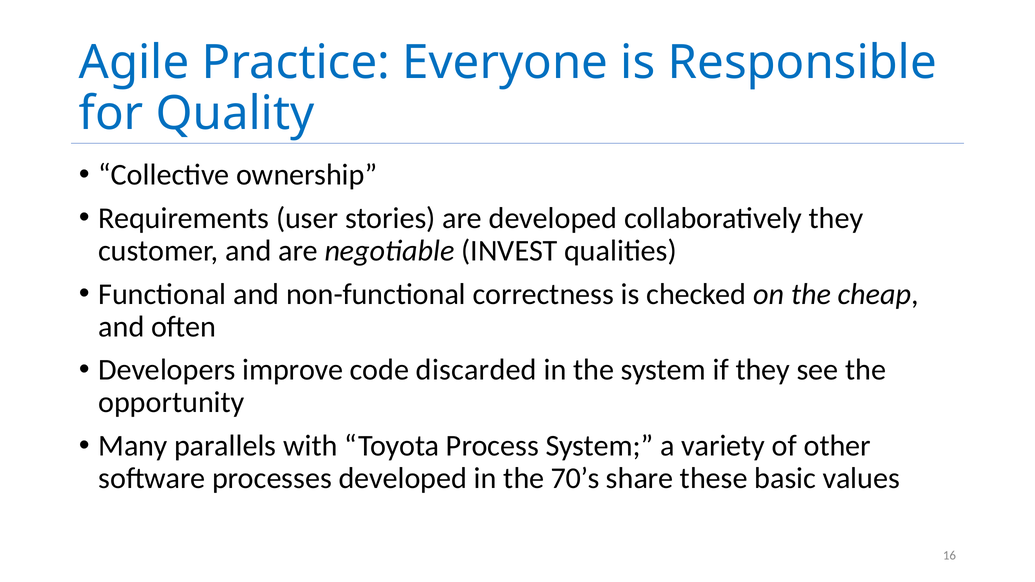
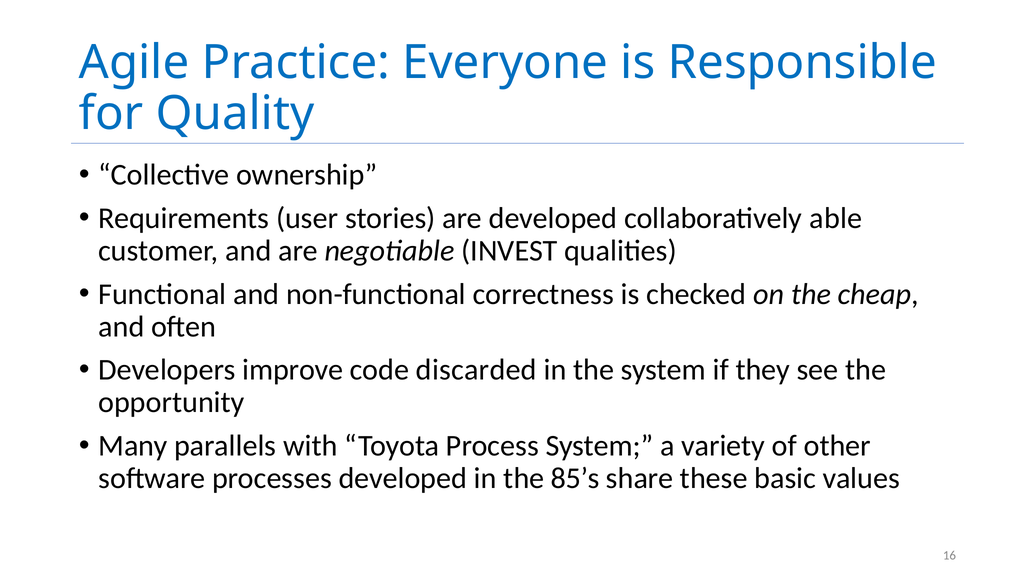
collaboratively they: they -> able (836, 218)
70’s: 70’s -> 85’s (575, 478)
